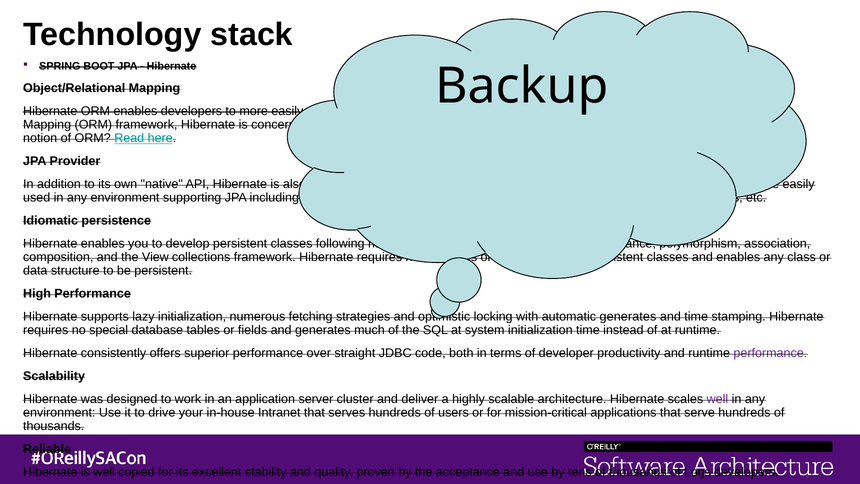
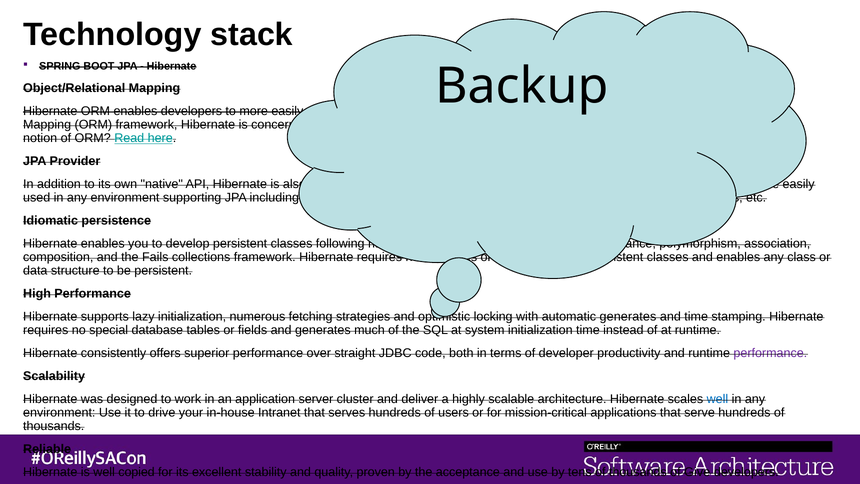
View: View -> Fails (155, 257)
well colour: purple -> blue (717, 399)
Logs: Logs -> Give (697, 472)
